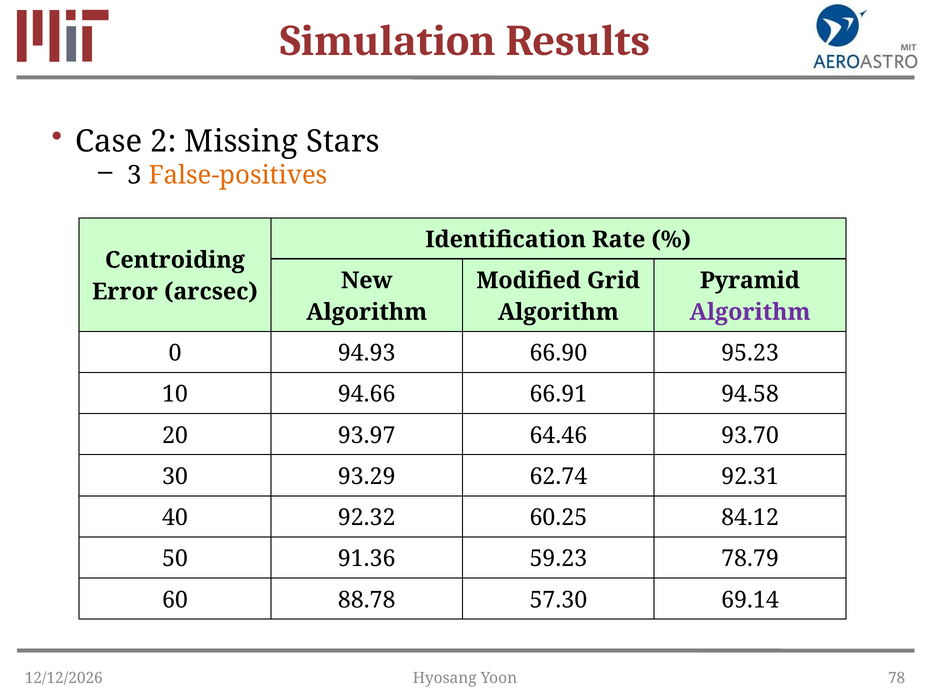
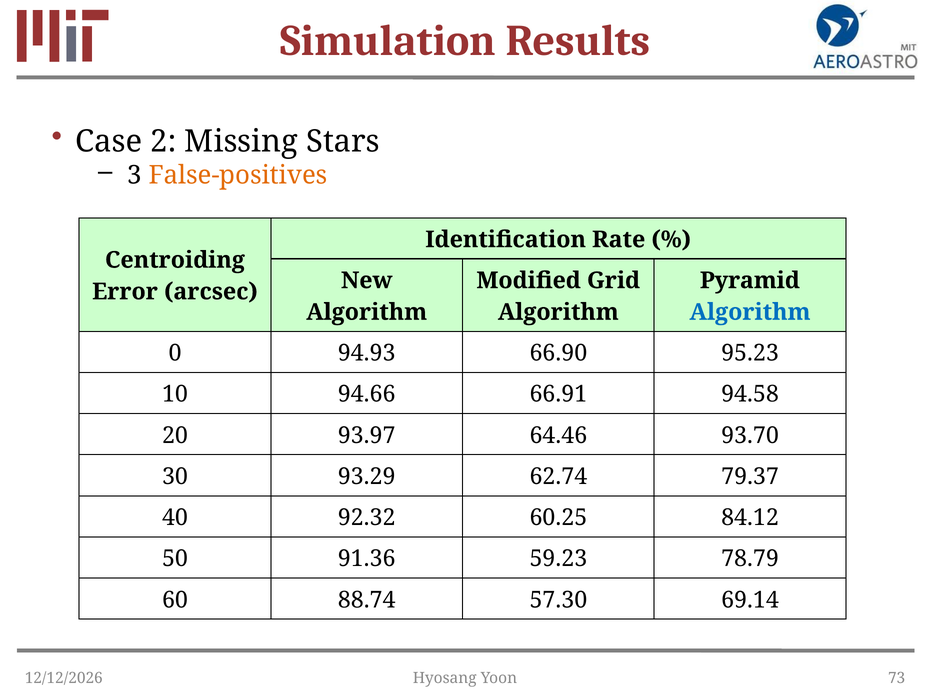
Algorithm colour: purple -> blue (750, 312)
92.31: 92.31 -> 79.37 (750, 477)
88.78: 88.78 -> 88.74 (367, 600)
78: 78 -> 73 (897, 679)
